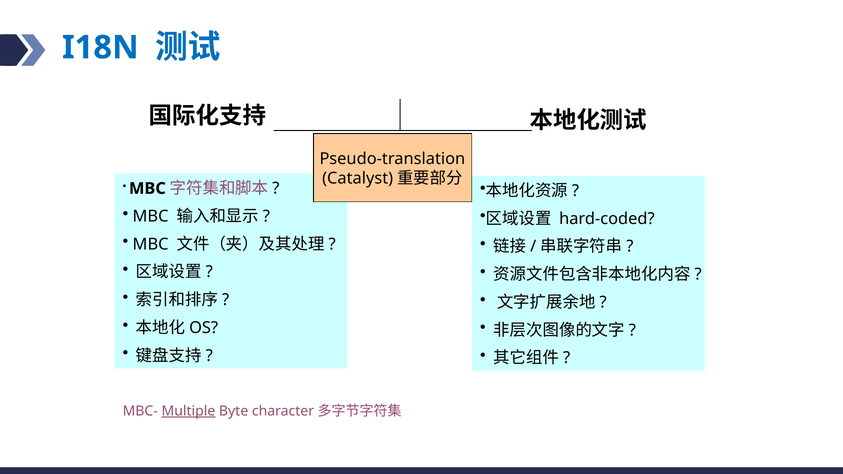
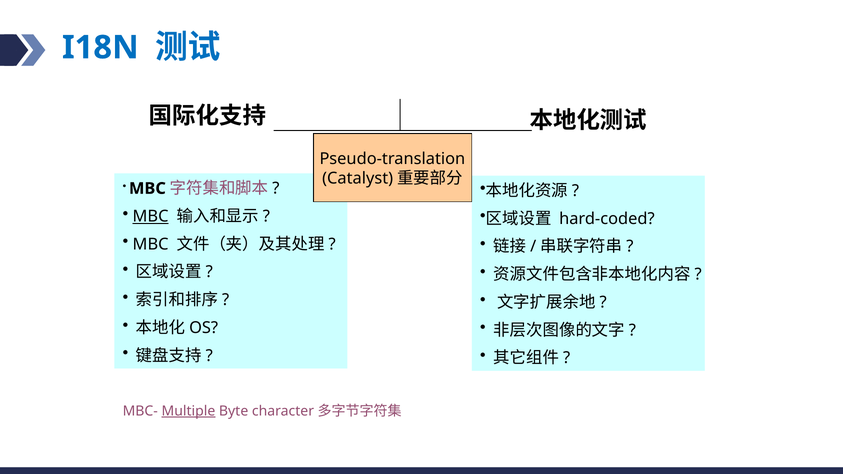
MBC underline: none -> present (151, 216)
